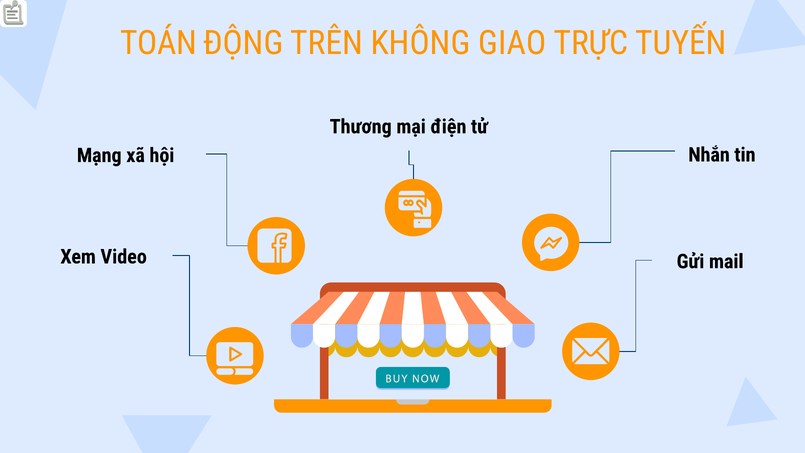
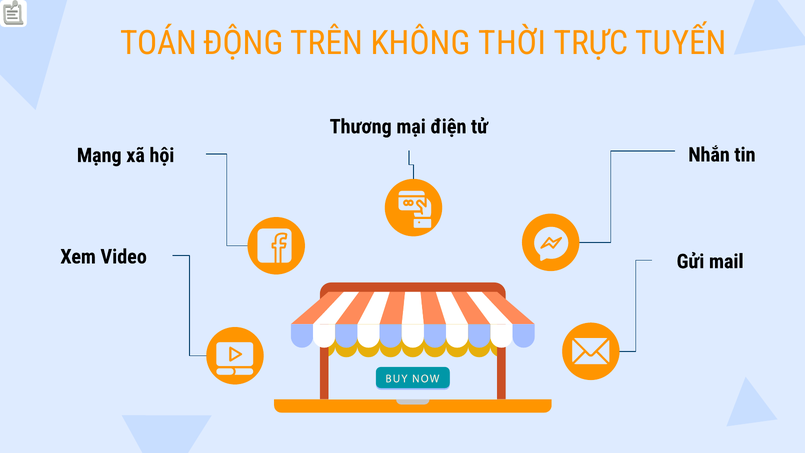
GIAO: GIAO -> THỜI (512, 43)
